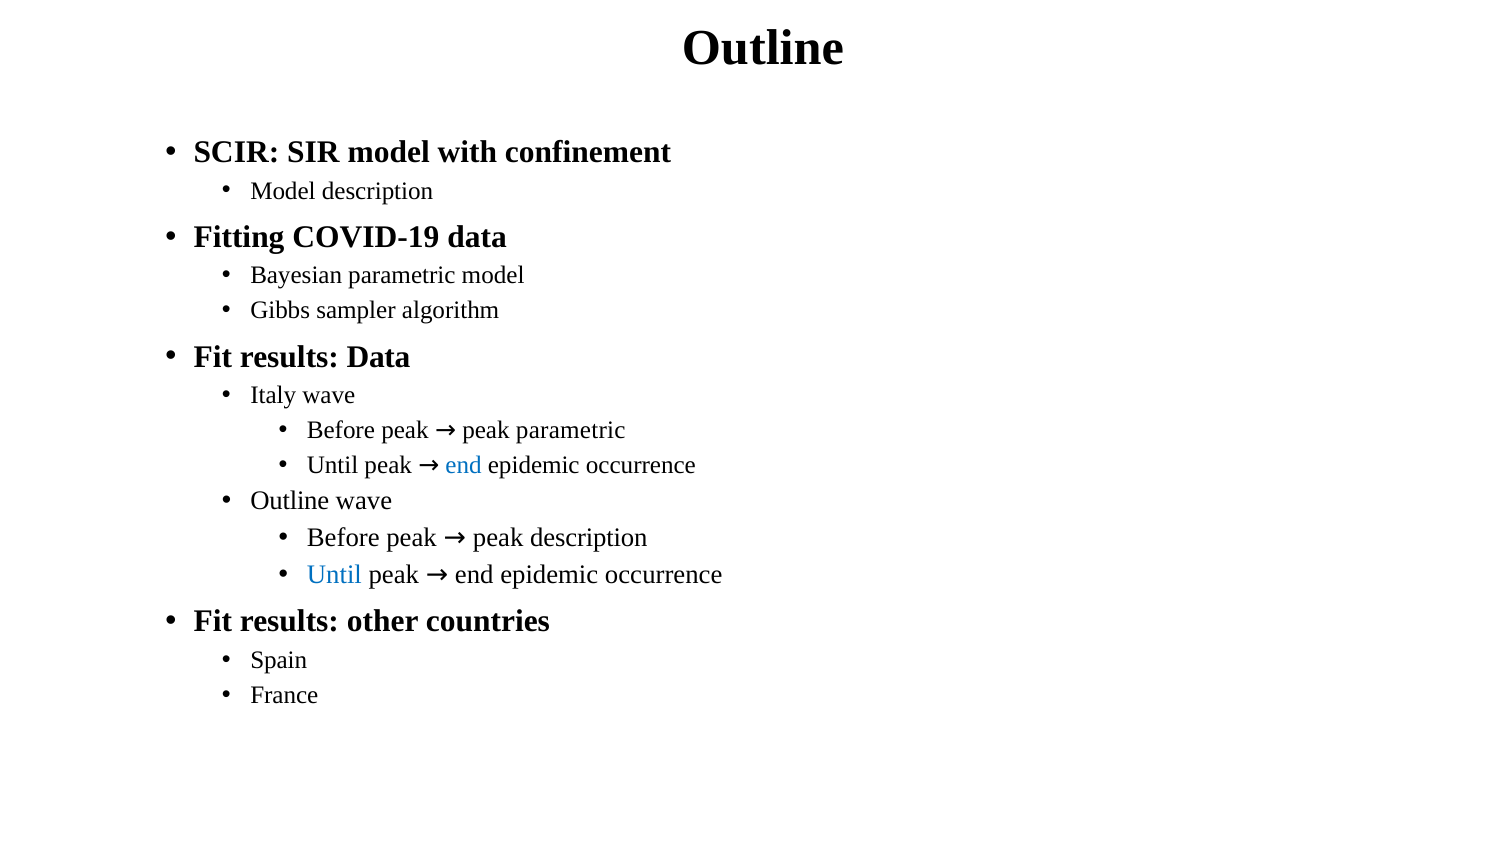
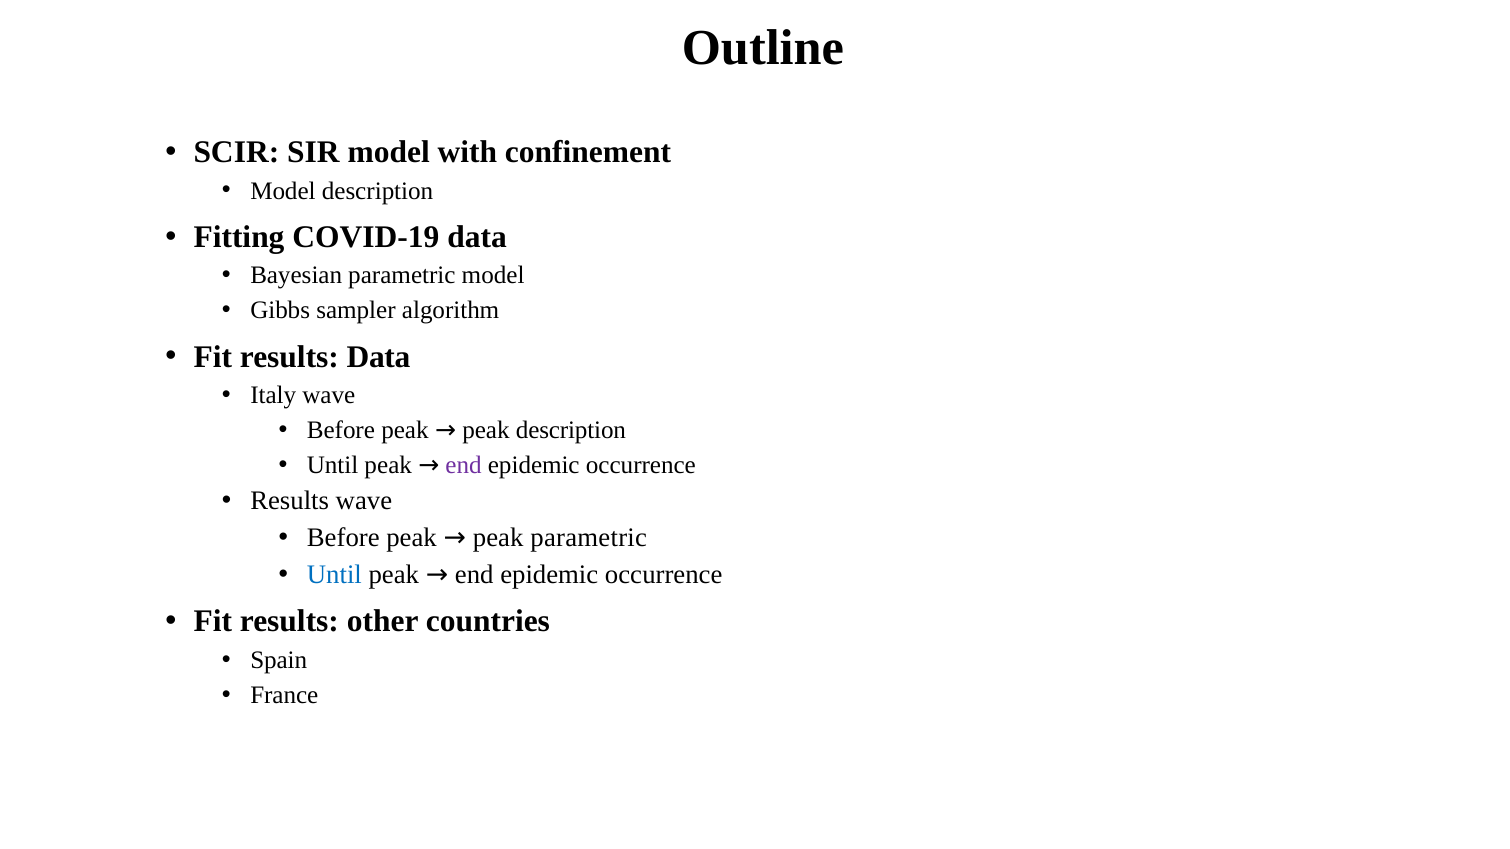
peak parametric: parametric -> description (571, 430)
end colour: blue -> purple (464, 465)
Outline: Outline -> Results (290, 501)
peak description: description -> parametric (589, 538)
